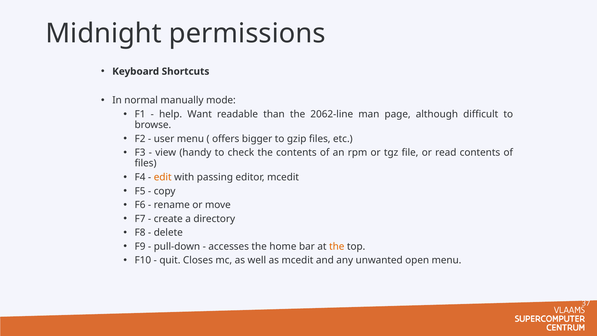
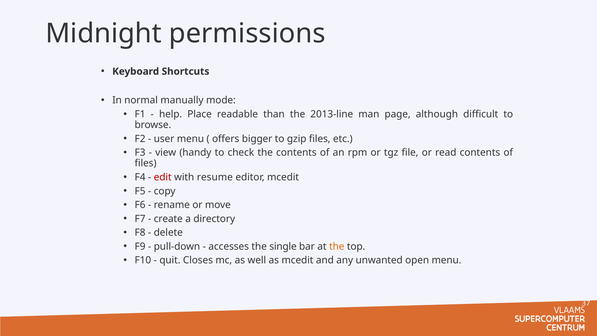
Want: Want -> Place (200, 114)
2062-line: 2062-line -> 2013-line (332, 114)
edit colour: orange -> red (163, 177)
passing: passing -> resume (215, 177)
home: home -> single (283, 246)
